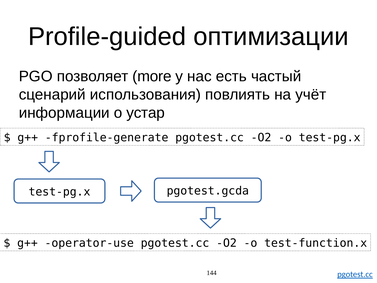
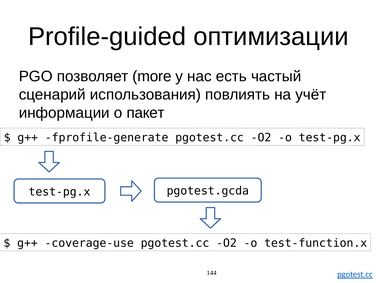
устар: устар -> пакет (146, 113)
operator-use: operator-use -> coverage-use (89, 243)
